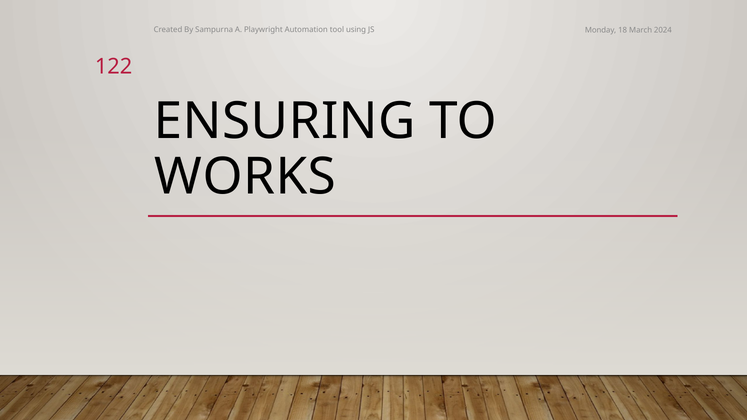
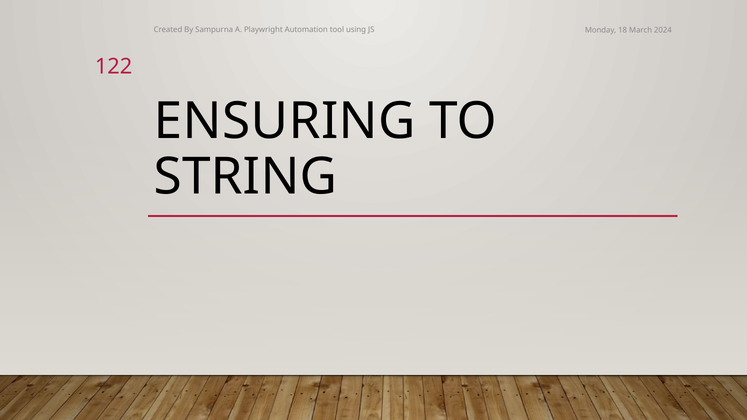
WORKS: WORKS -> STRING (245, 177)
